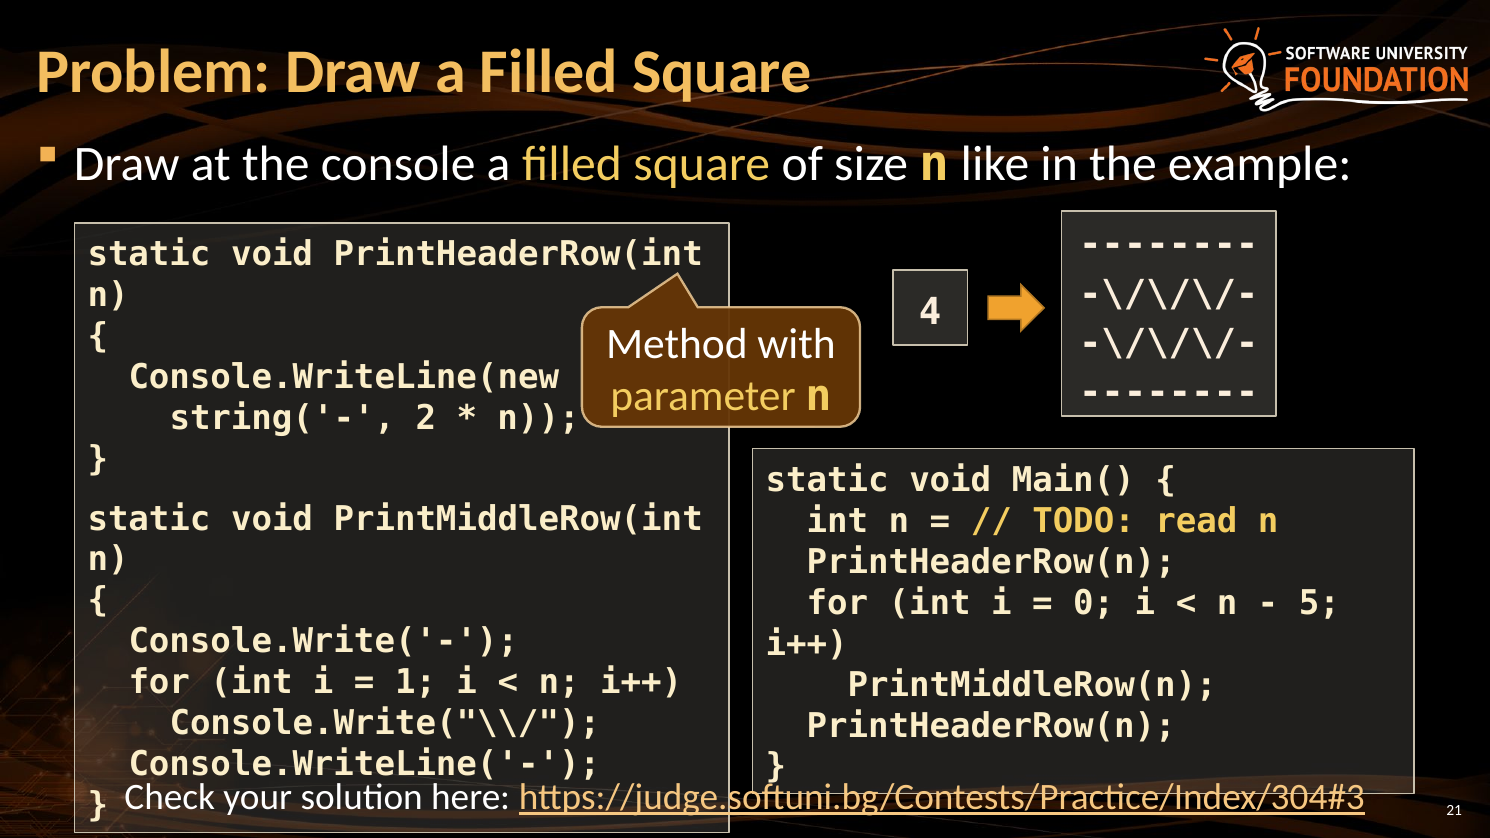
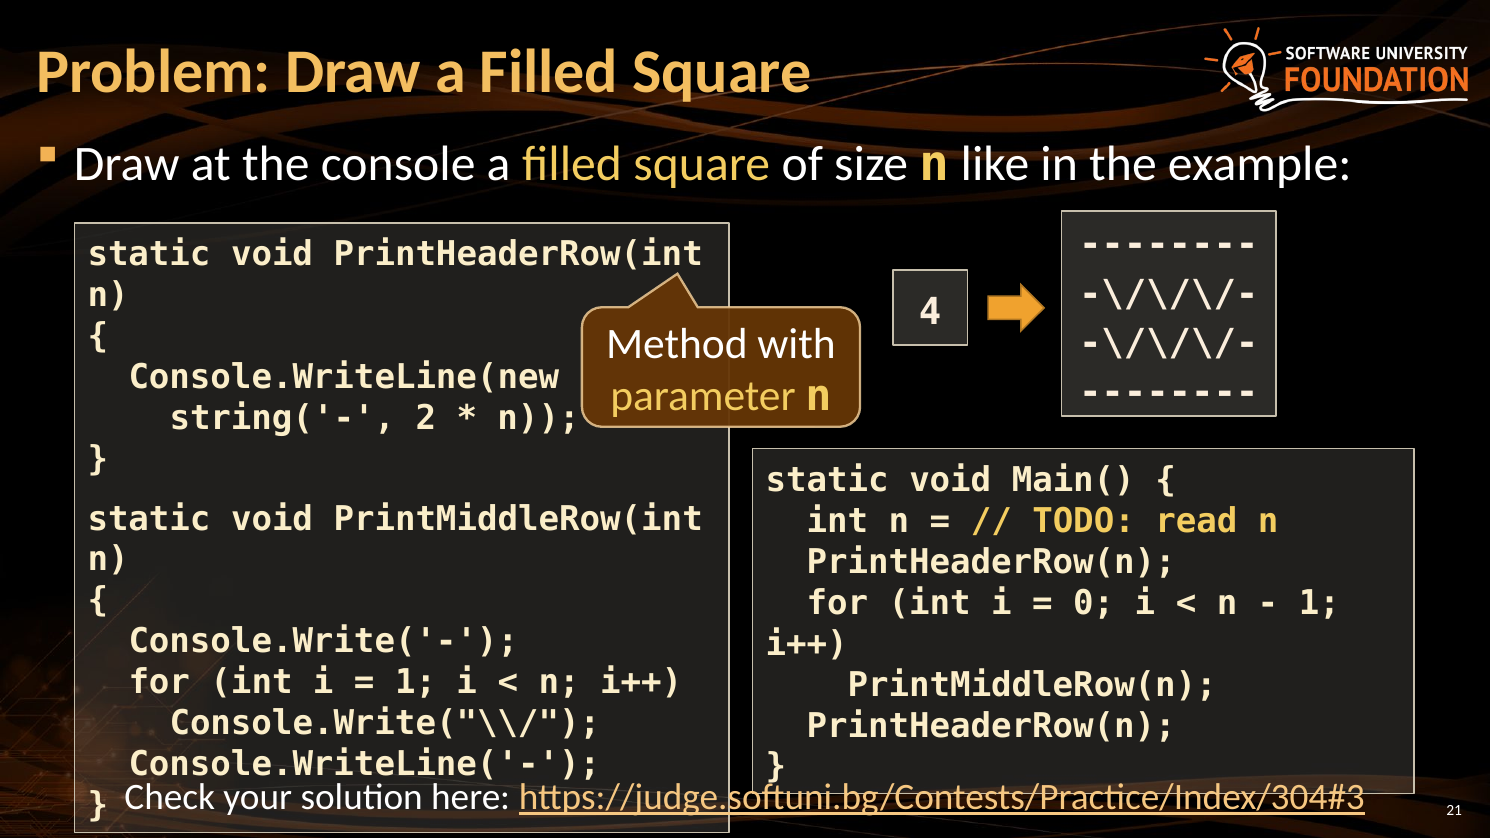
5: 5 -> 1 (1319, 603)
